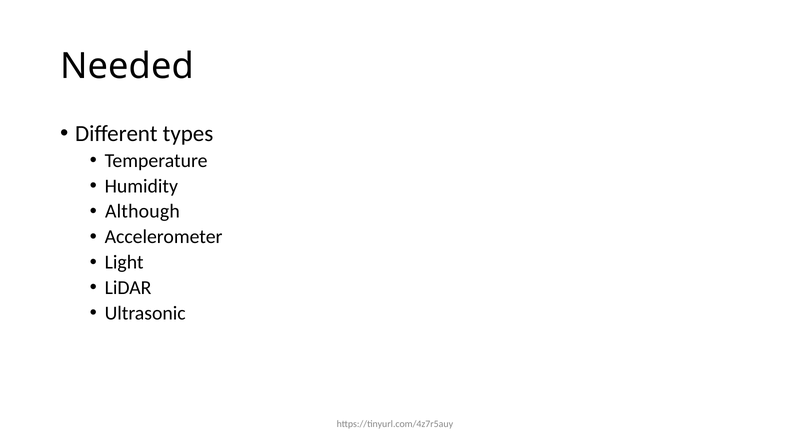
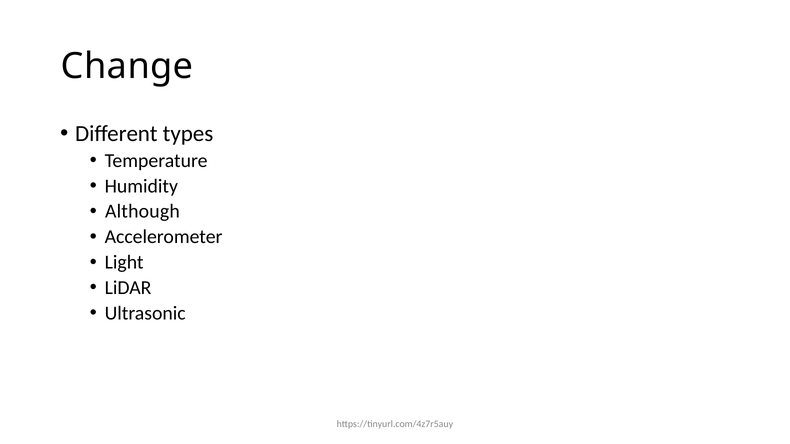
Needed: Needed -> Change (127, 66)
